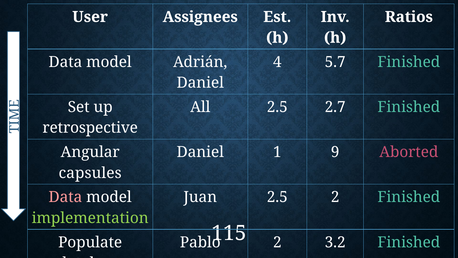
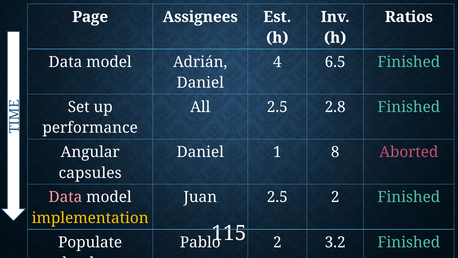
User: User -> Page (90, 17)
5.7: 5.7 -> 6.5 (335, 62)
2.7: 2.7 -> 2.8 (335, 107)
retrospective: retrospective -> performance (90, 128)
1 9: 9 -> 8 (335, 152)
implementation colour: light green -> yellow (90, 218)
